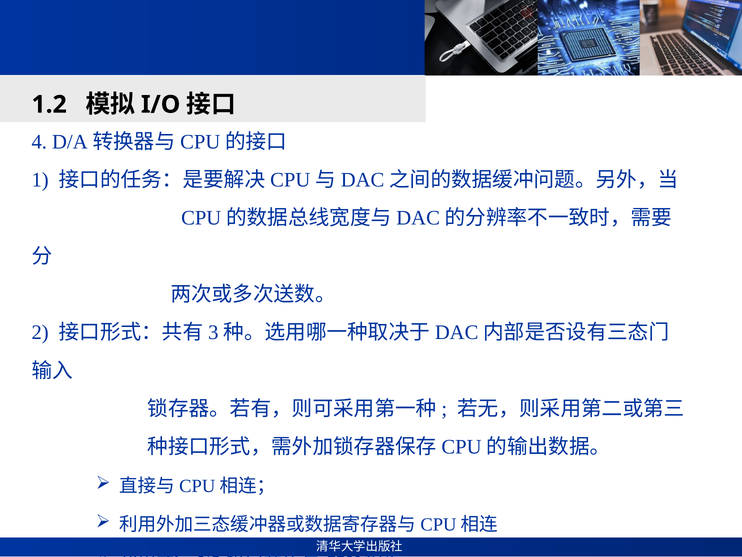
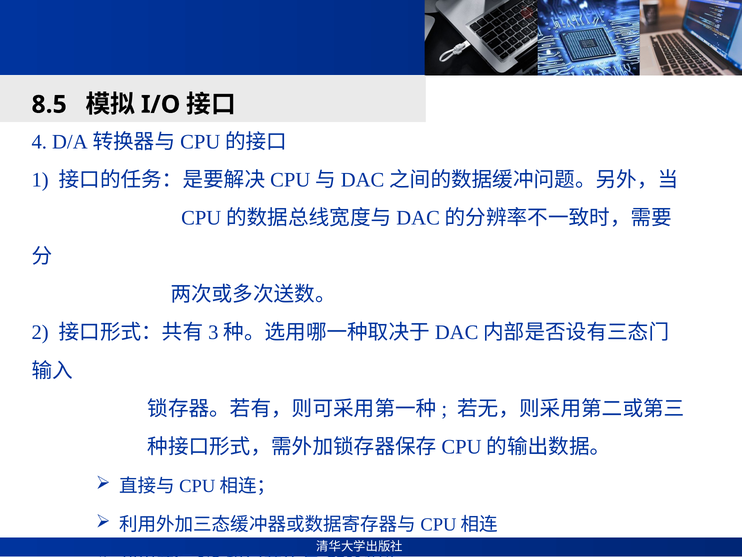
1.2: 1.2 -> 8.5 (49, 104)
